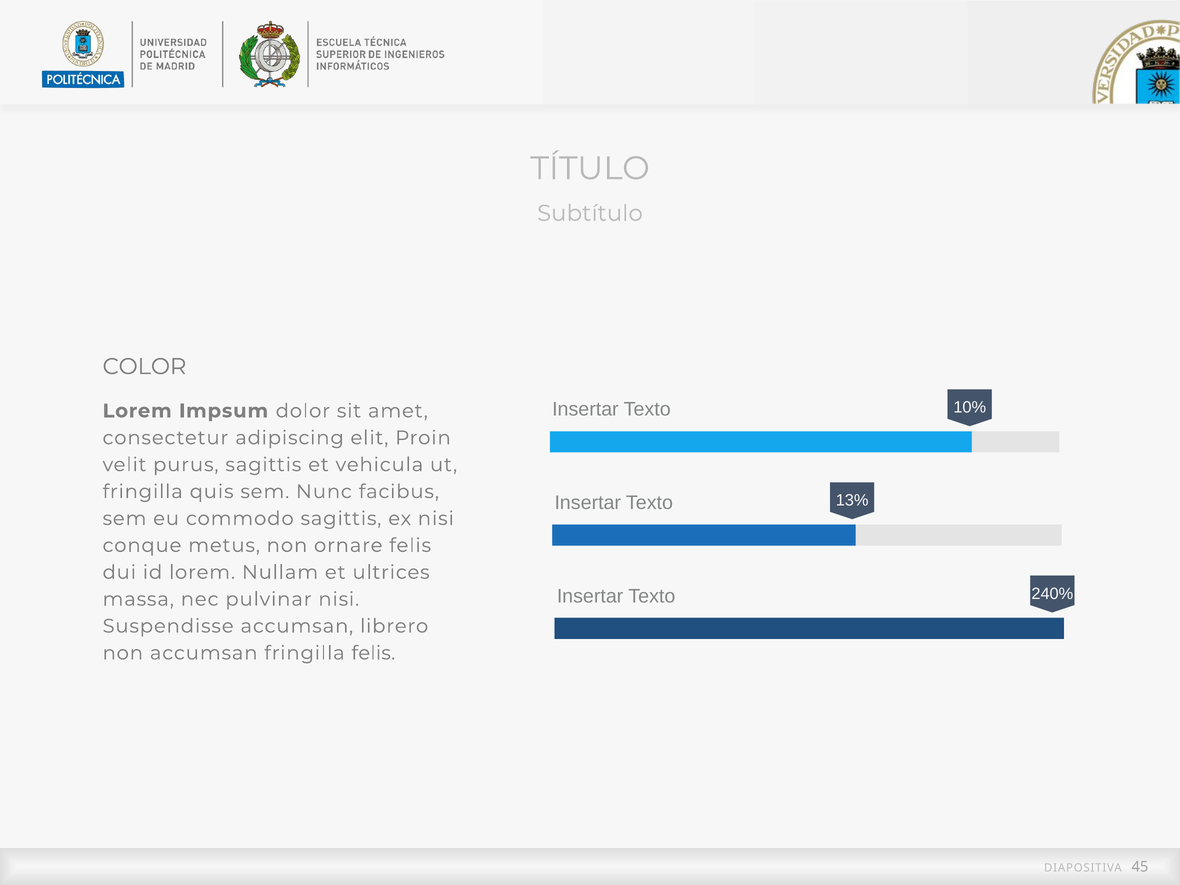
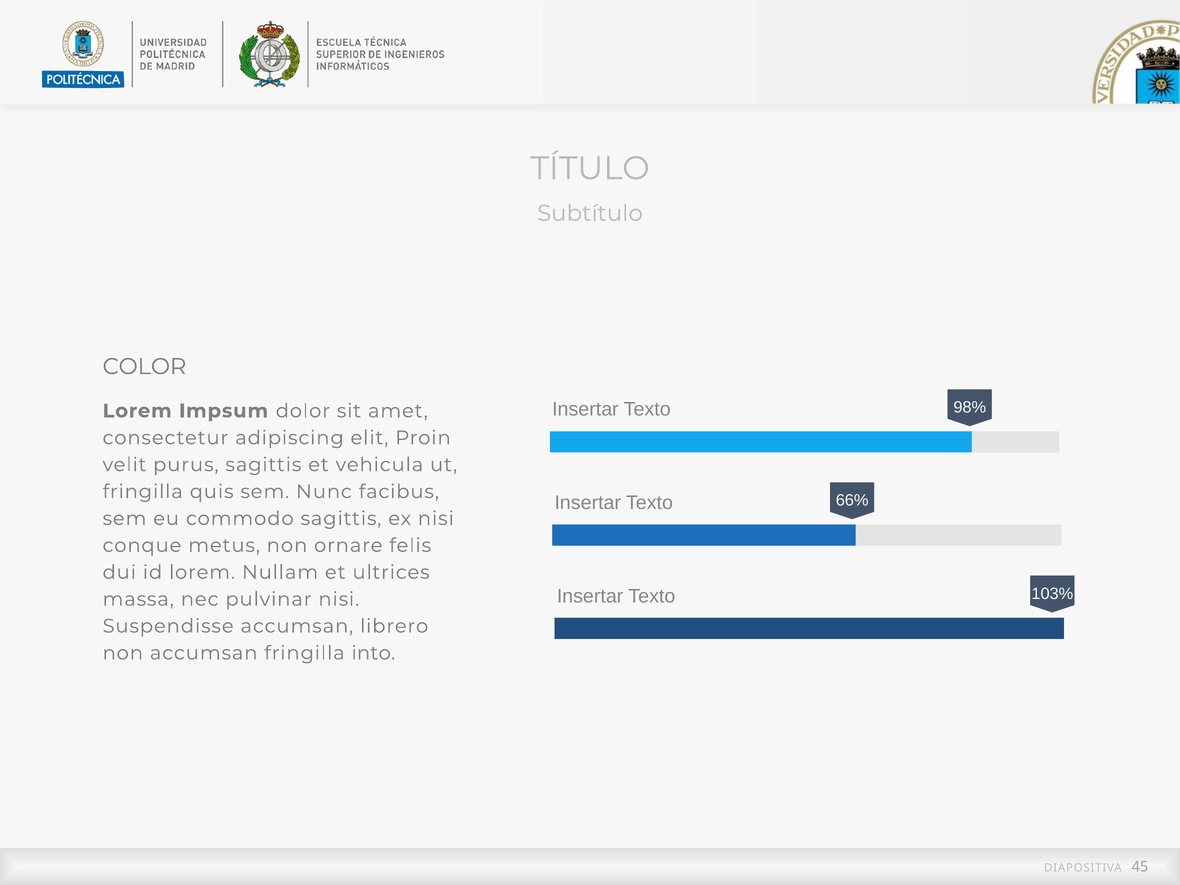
10%: 10% -> 98% (970, 407)
13%: 13% -> 66% (852, 501)
240%: 240% -> 103% (1052, 594)
fringilla felis: felis -> into (373, 653)
